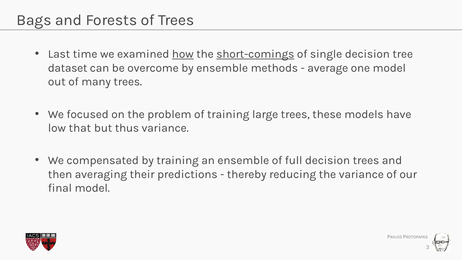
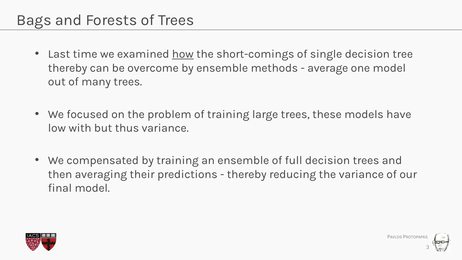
short-comings underline: present -> none (255, 54)
dataset: dataset -> thereby (68, 68)
that: that -> with (80, 128)
